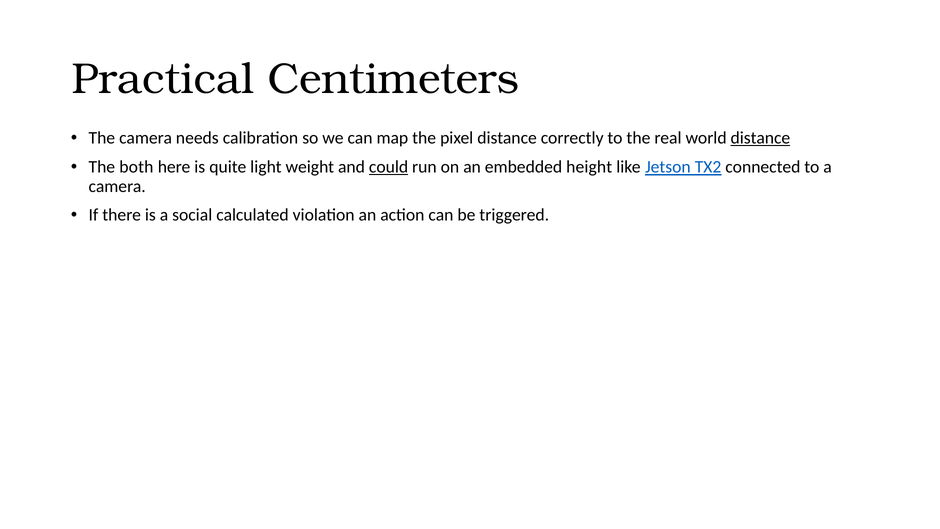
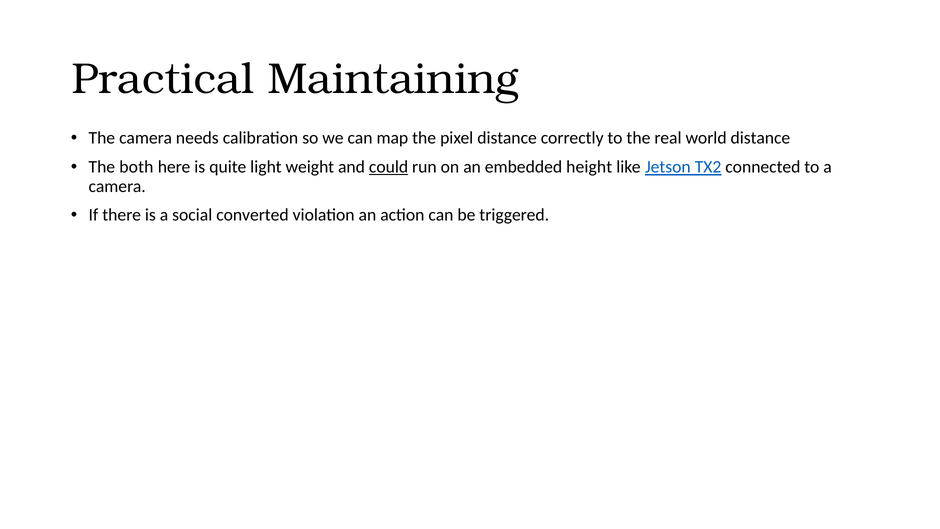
Centimeters: Centimeters -> Maintaining (393, 79)
distance underline: present -> none (760, 138)
calculated: calculated -> converted (252, 215)
